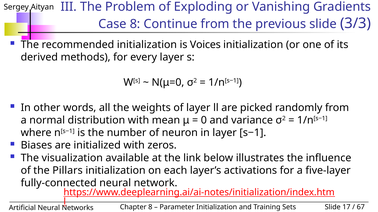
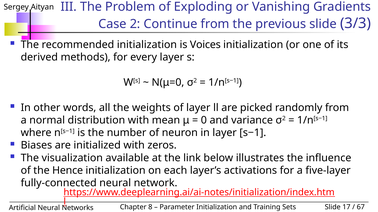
Case 8: 8 -> 2 (135, 24)
Pillars: Pillars -> Hence (68, 171)
